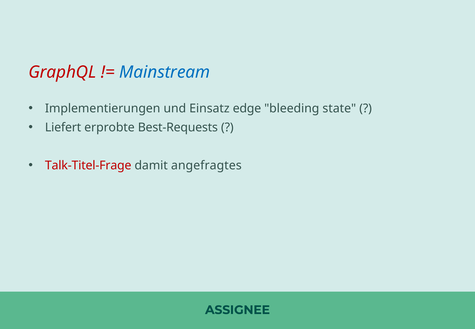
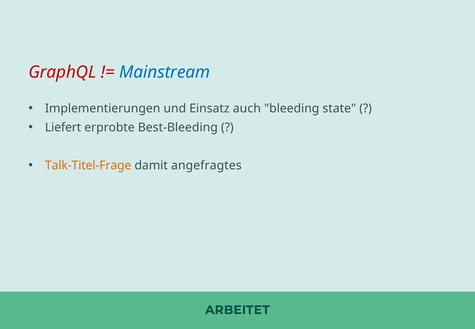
edge: edge -> auch (247, 108)
Best-Requests: Best-Requests -> Best-Bleeding (178, 127)
Talk-Titel-Frage colour: red -> orange (88, 166)
ASSIGNEE: ASSIGNEE -> ARBEITET (237, 310)
